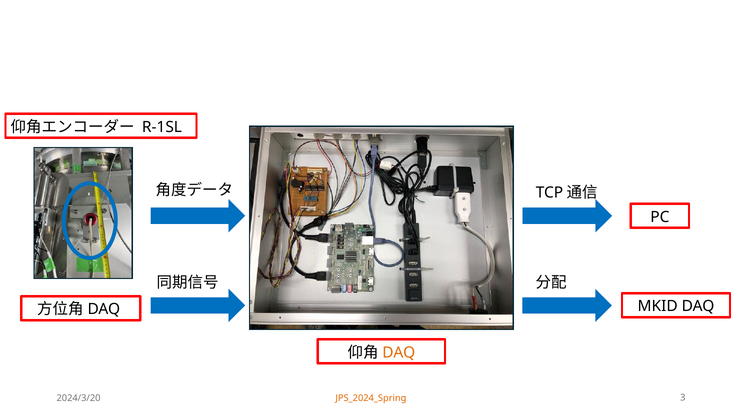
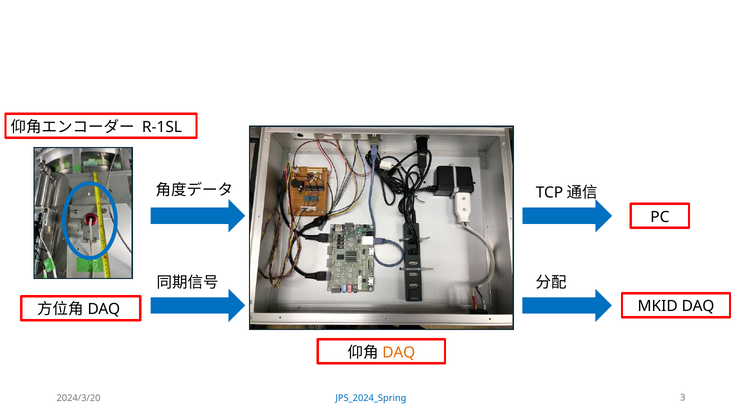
JPS_2024_Spring colour: orange -> blue (371, 399)
